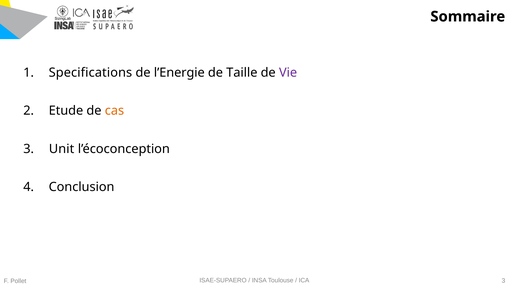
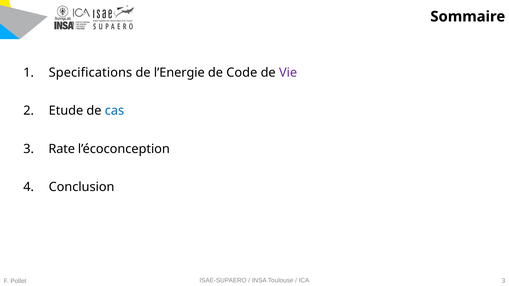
Taille: Taille -> Code (242, 73)
cas colour: orange -> blue (114, 111)
Unit: Unit -> Rate (62, 149)
